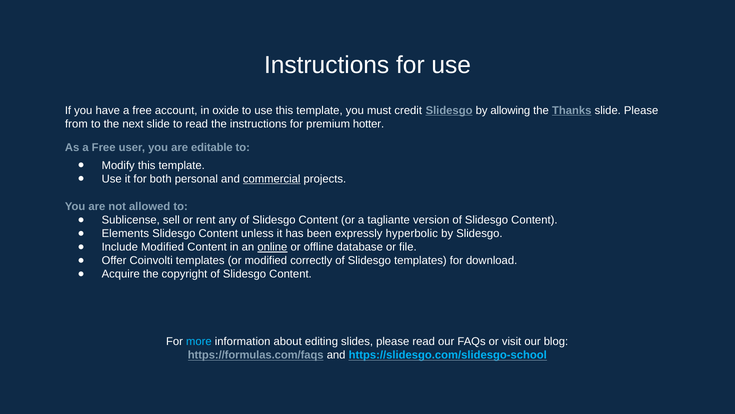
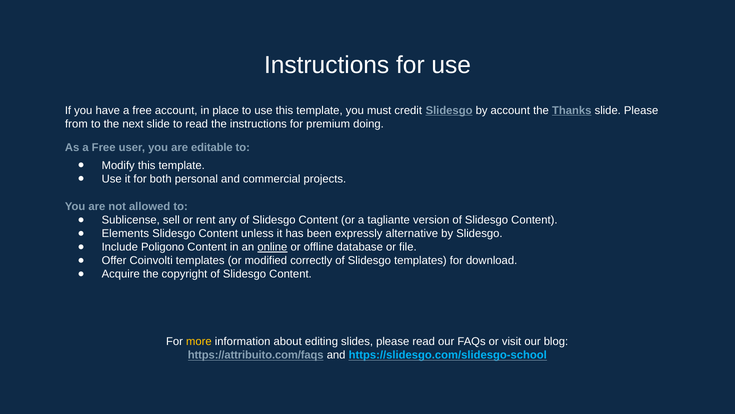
oxide: oxide -> place (226, 110)
by allowing: allowing -> account (510, 110)
hotter: hotter -> doing (368, 124)
commercial underline: present -> none (272, 179)
hyperbolic: hyperbolic -> alternative (412, 233)
Include Modified: Modified -> Poligono (163, 247)
more colour: light blue -> yellow (199, 341)
https://formulas.com/faqs: https://formulas.com/faqs -> https://attribuito.com/faqs (256, 355)
